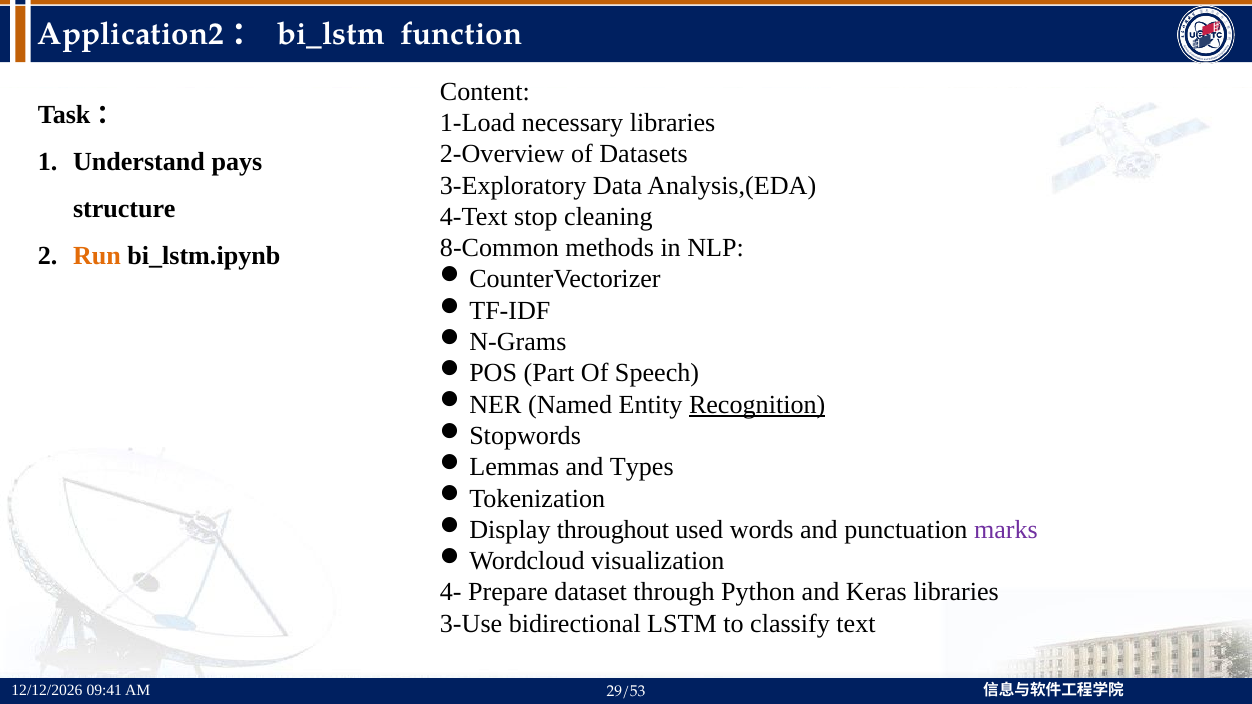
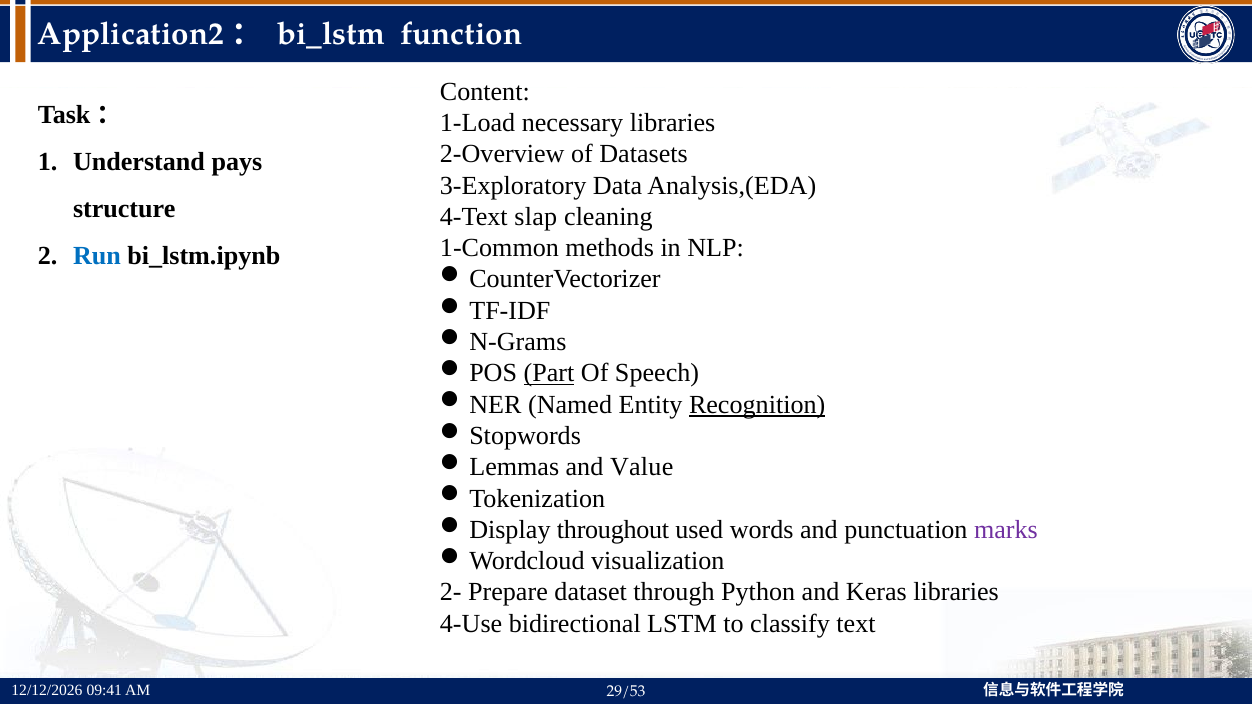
stop: stop -> slap (536, 217)
8-Common: 8-Common -> 1-Common (499, 248)
Run colour: orange -> blue (97, 256)
Part underline: none -> present (549, 373)
Types: Types -> Value (642, 467)
4-: 4- -> 2- (451, 593)
3-Use: 3-Use -> 4-Use (471, 624)
